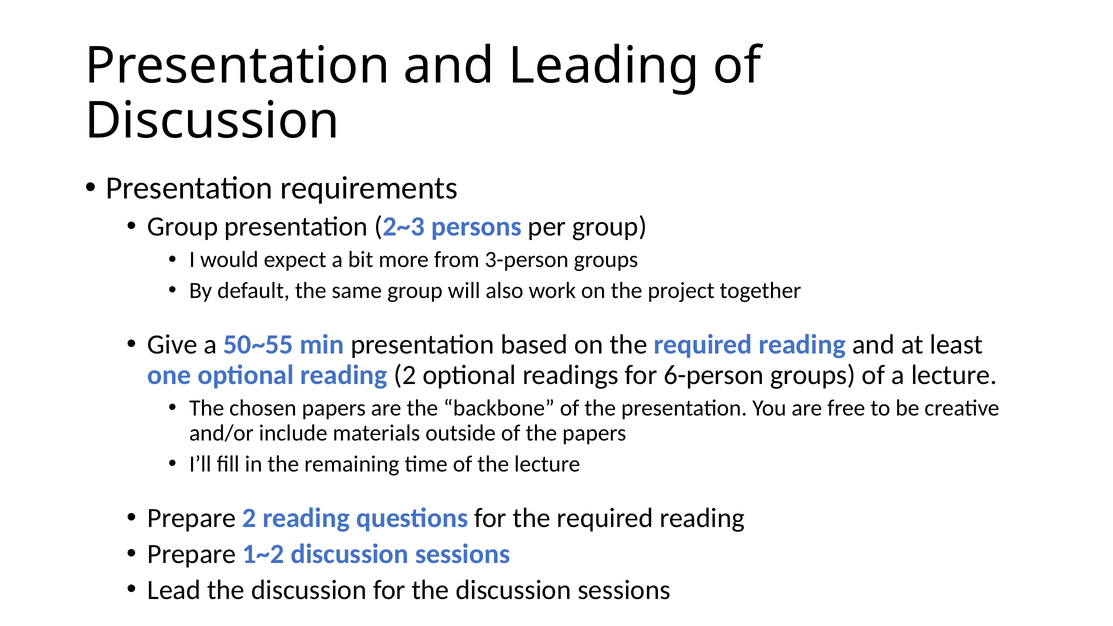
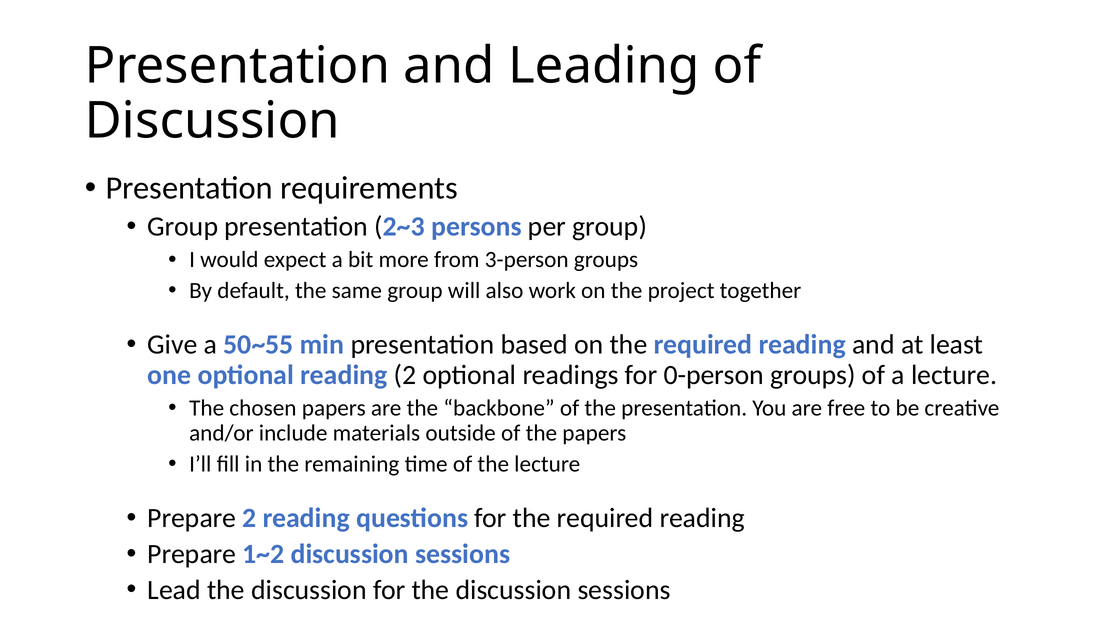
6-person: 6-person -> 0-person (714, 375)
